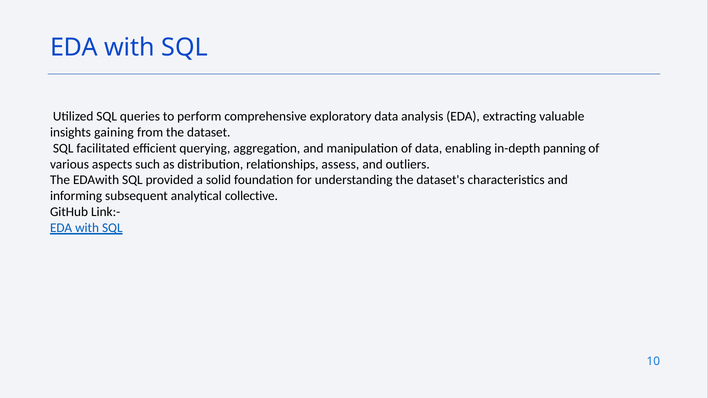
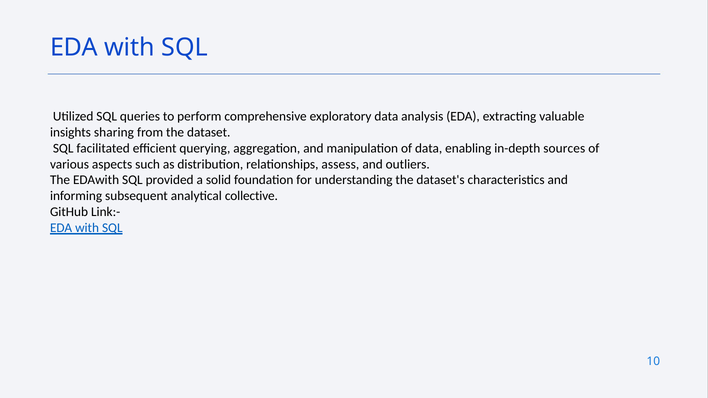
gaining: gaining -> sharing (114, 132)
panning: panning -> sources (564, 148)
